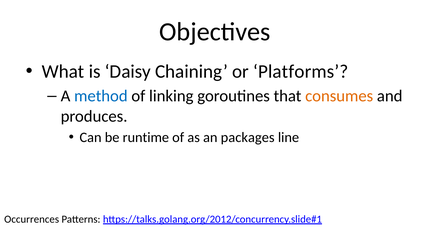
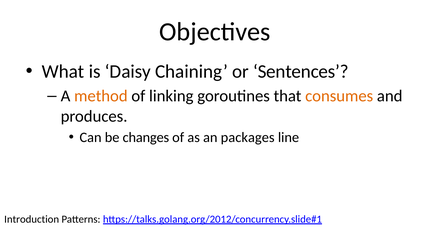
Platforms: Platforms -> Sentences (301, 71)
method colour: blue -> orange (101, 96)
runtime: runtime -> changes (146, 137)
Occurrences: Occurrences -> Introduction (32, 219)
